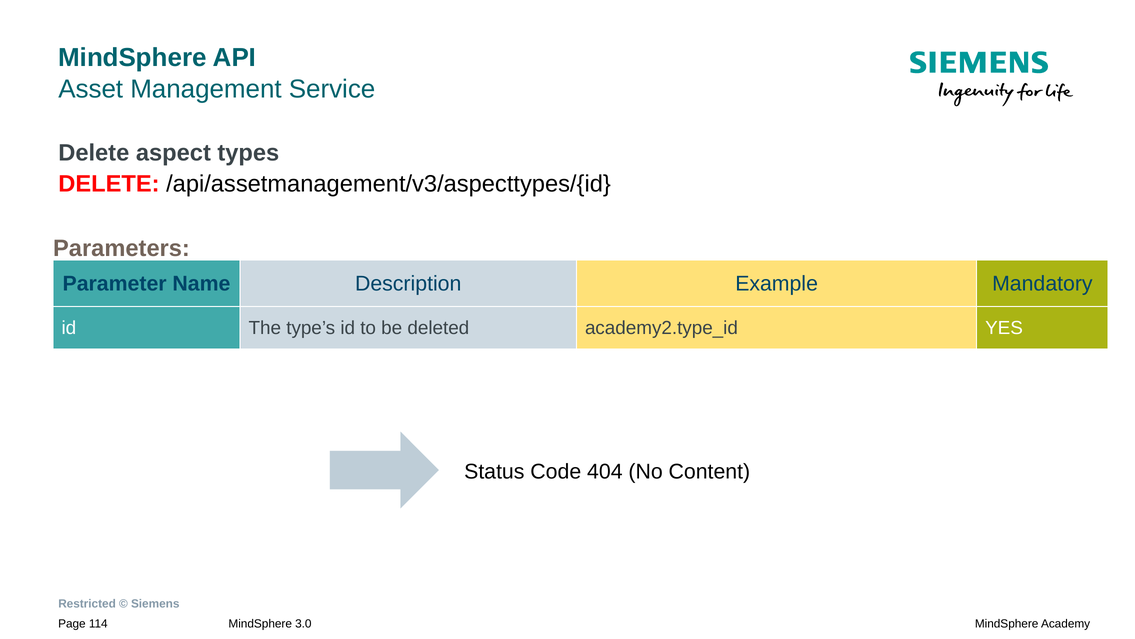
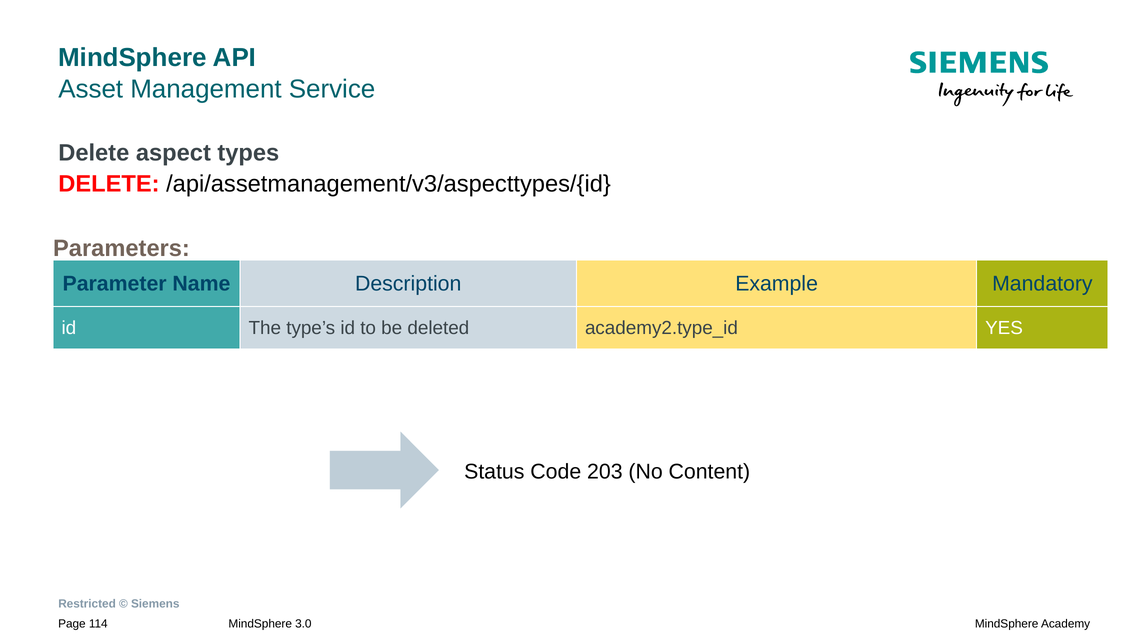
404: 404 -> 203 (605, 472)
